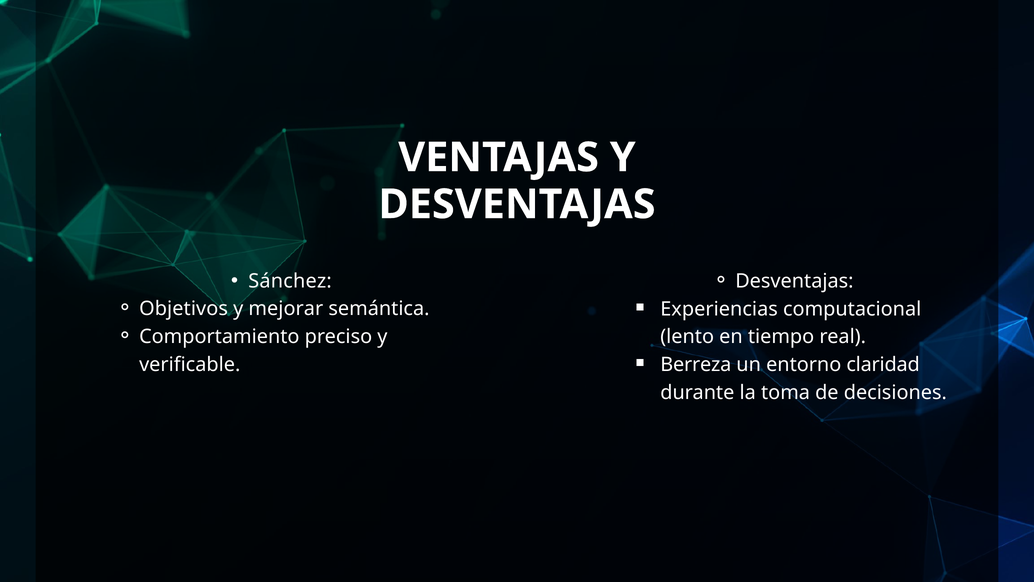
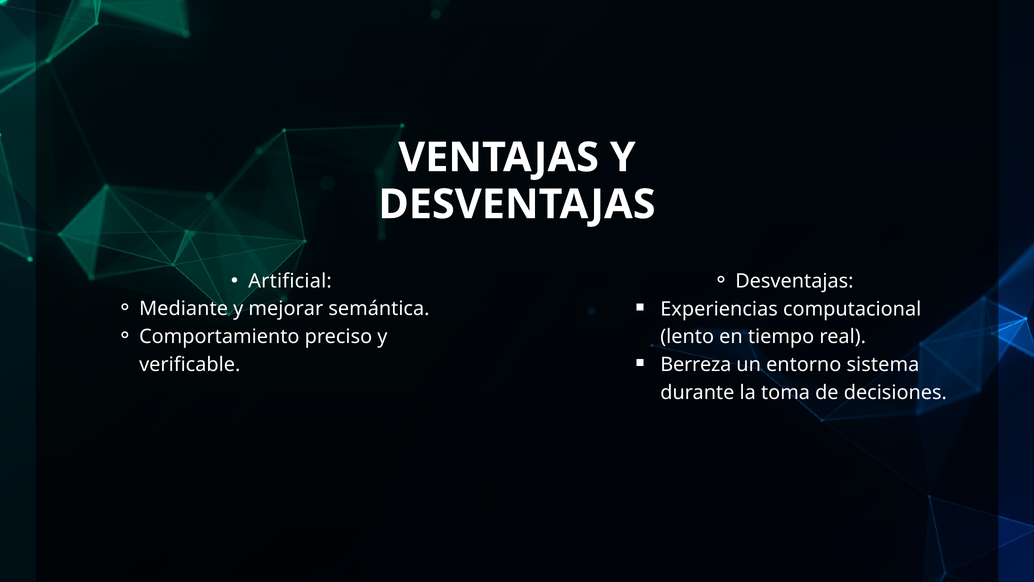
Sánchez: Sánchez -> Artificial (290, 281)
Objetivos: Objetivos -> Mediante (184, 309)
claridad: claridad -> sistema (883, 364)
